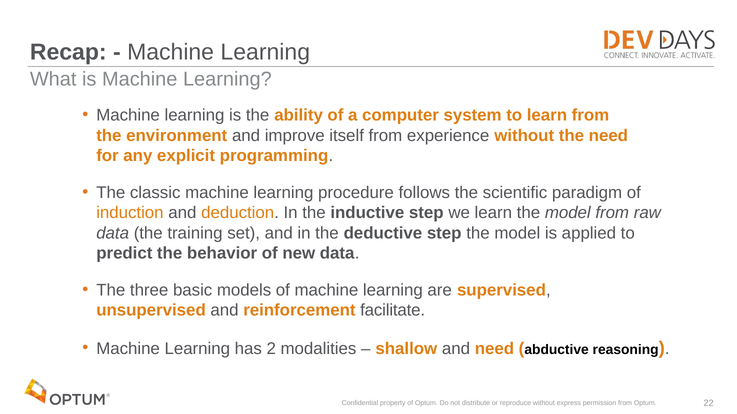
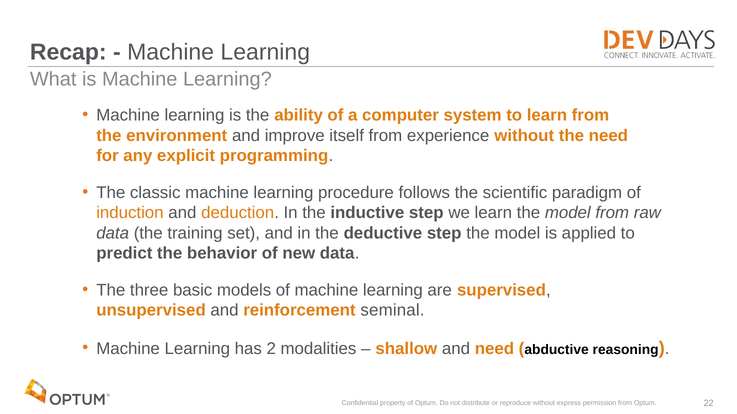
facilitate: facilitate -> seminal (392, 311)
